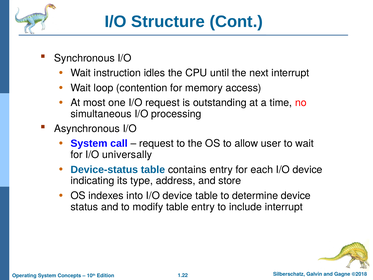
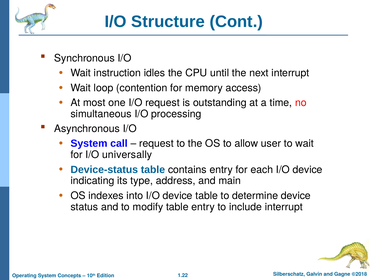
store: store -> main (230, 181)
